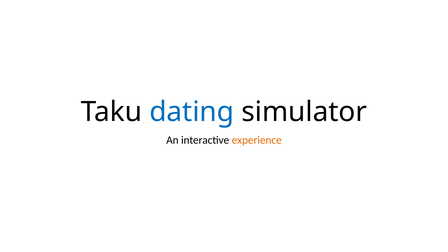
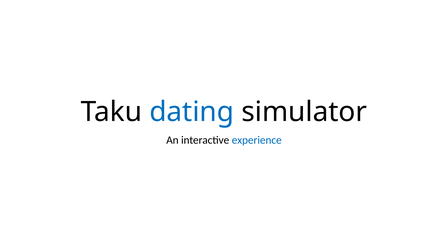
experience colour: orange -> blue (257, 140)
